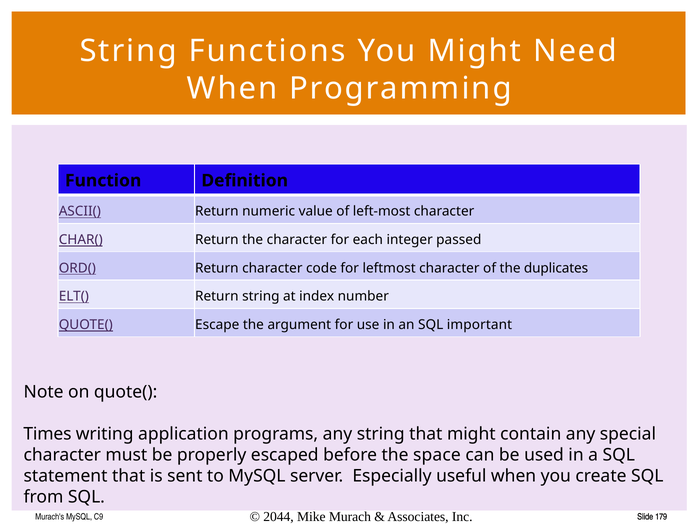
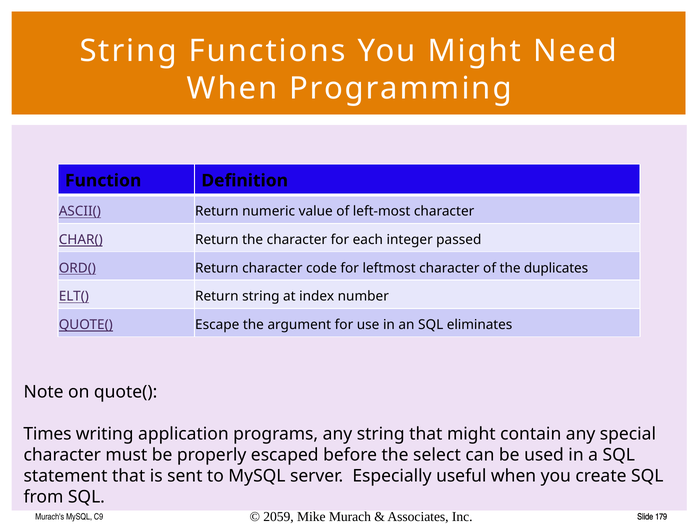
important: important -> eliminates (480, 325)
space: space -> select (437, 455)
2044: 2044 -> 2059 (279, 517)
